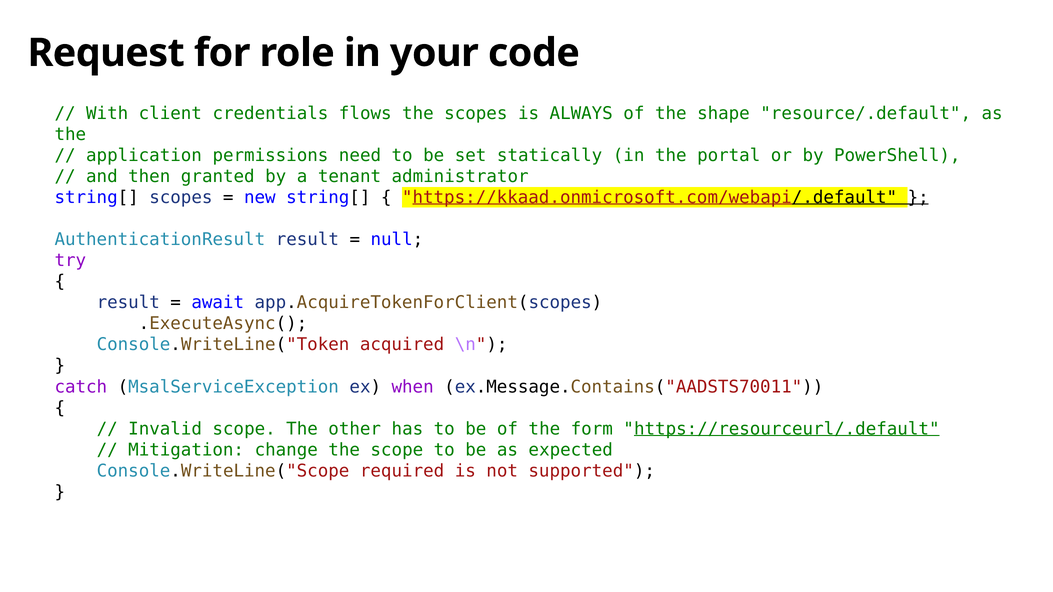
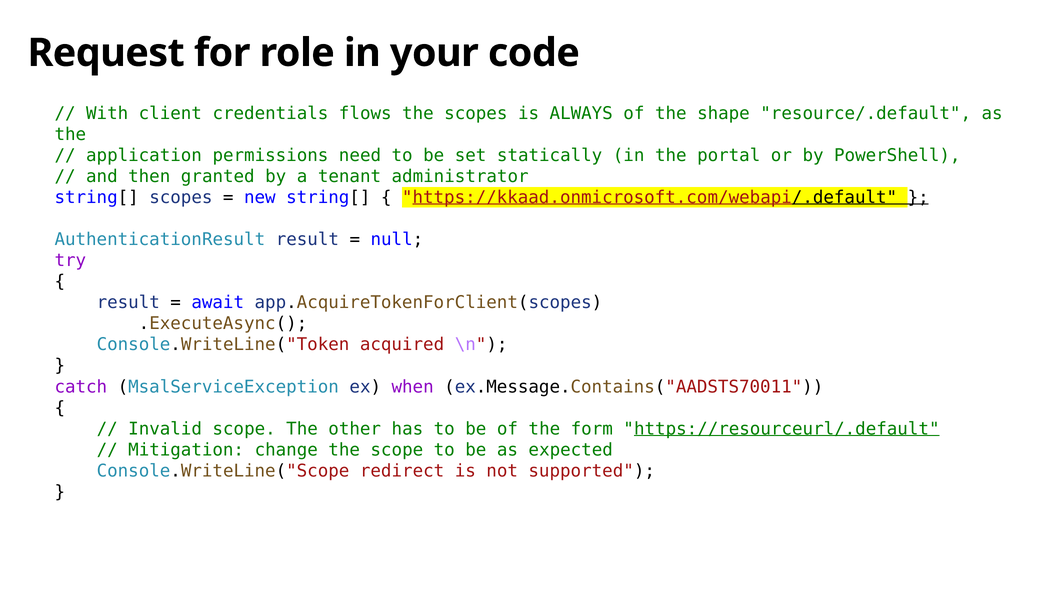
required: required -> redirect (402, 471)
